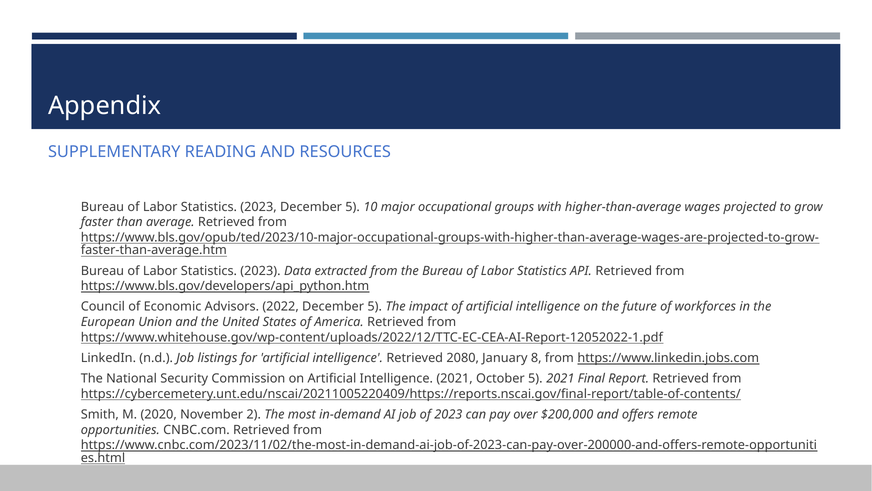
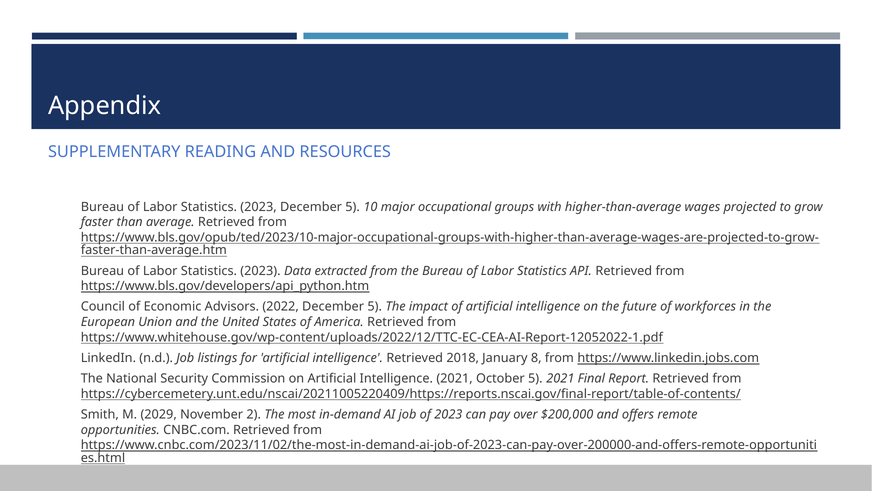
2080: 2080 -> 2018 (463, 358)
2020: 2020 -> 2029 (159, 414)
